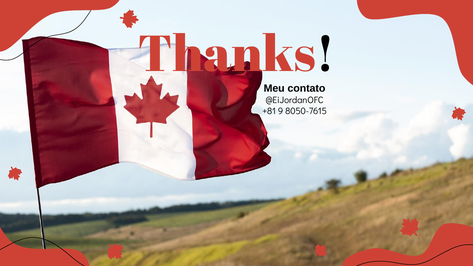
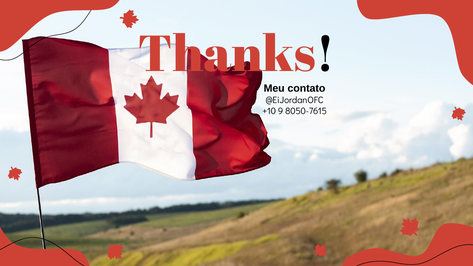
+81: +81 -> +10 (269, 111)
